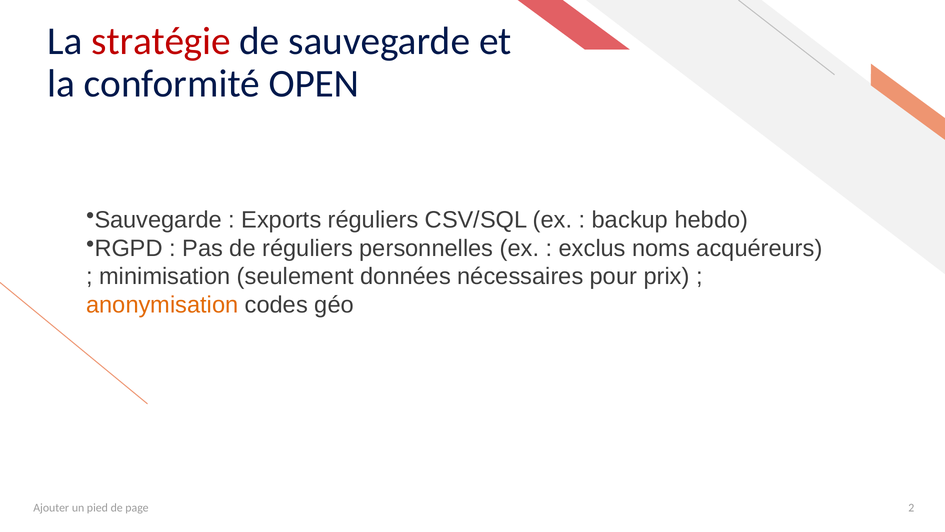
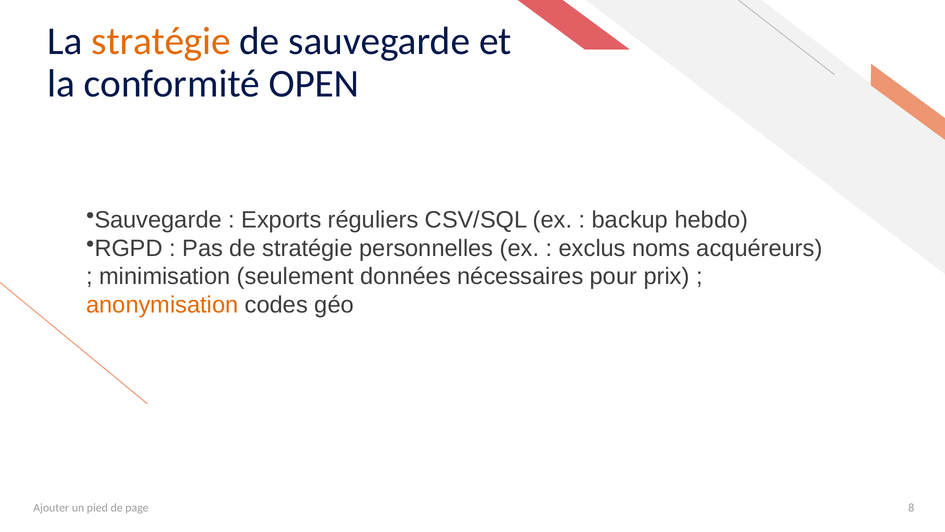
stratégie colour: red -> orange (161, 41)
de réguliers: réguliers -> stratégie (308, 248)
2: 2 -> 8 (911, 508)
